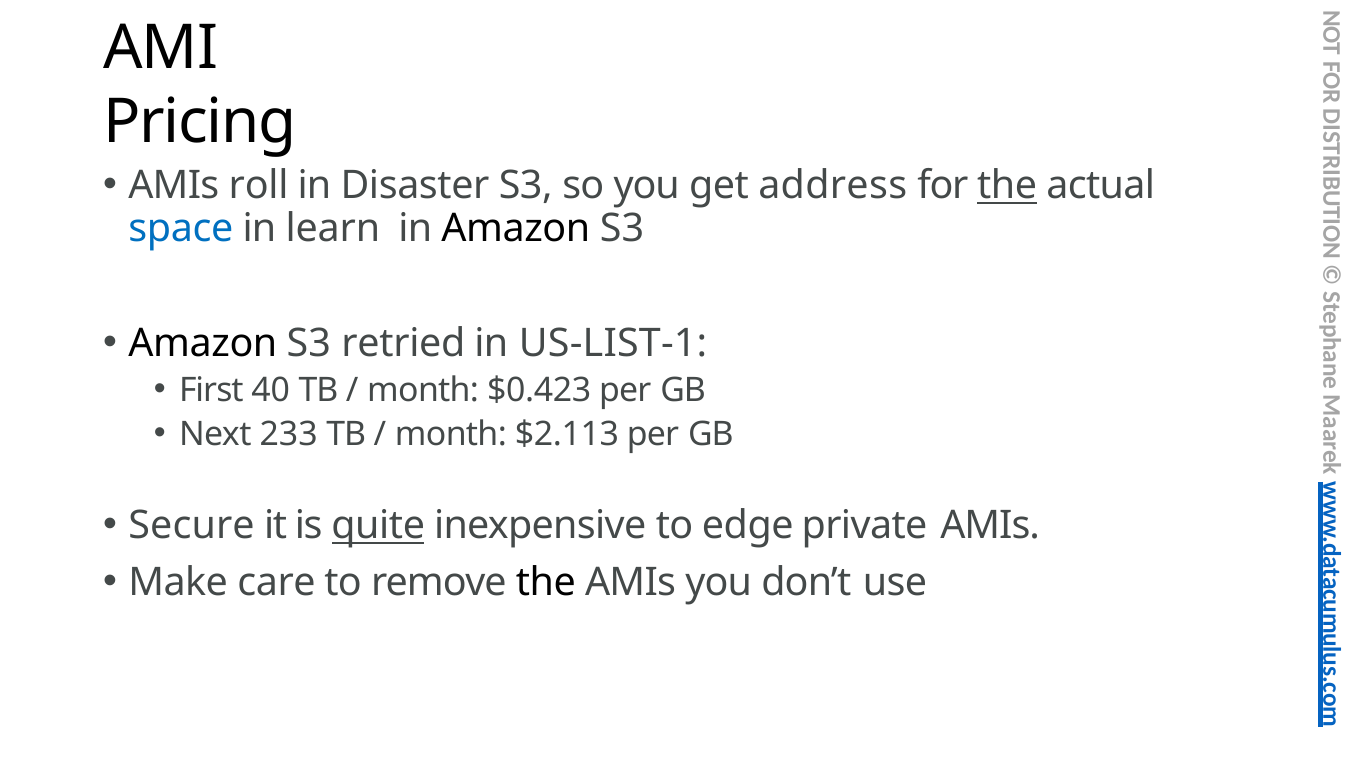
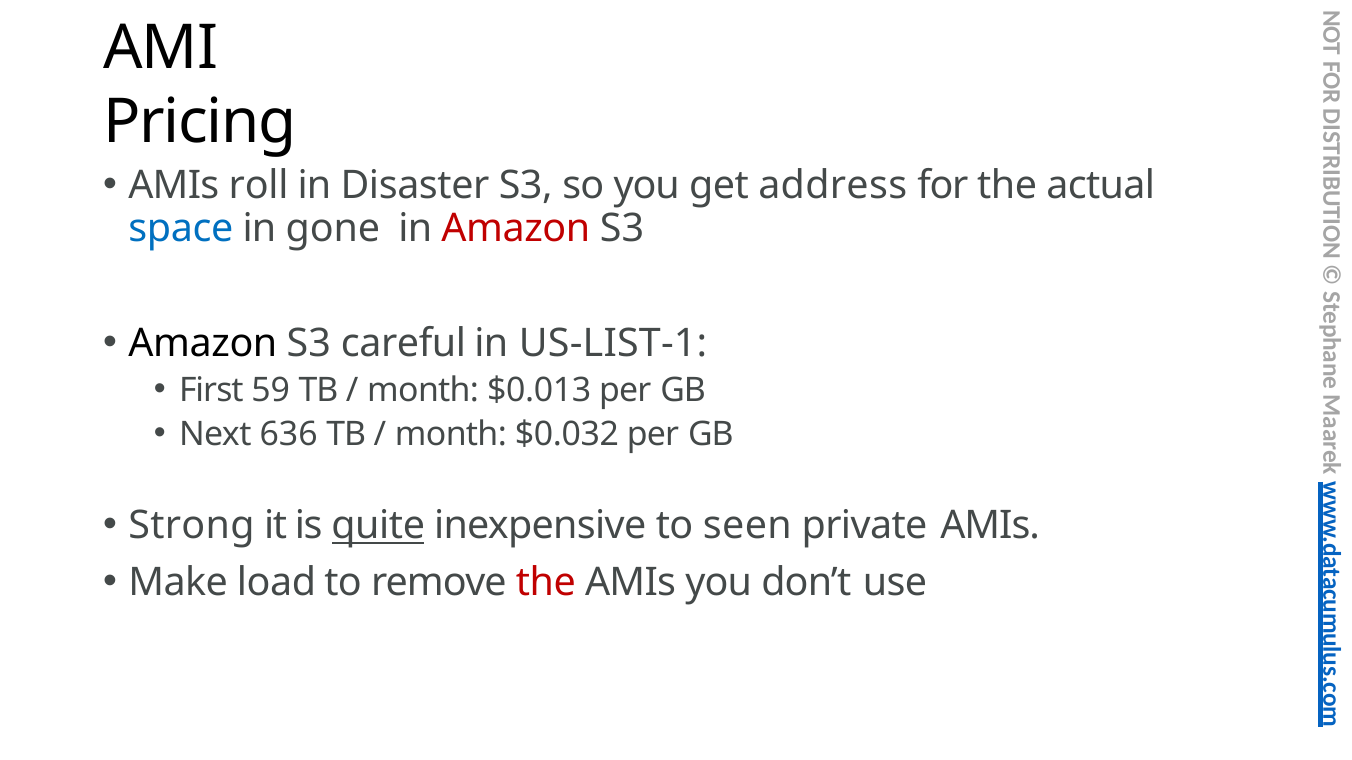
the underline: present -> none (1007, 186)
learn: learn -> gone (333, 228)
Amazon colour: black -> red (516, 228)
retried: retried -> careful (403, 344)
40: 40 -> 59 (271, 391)
$0.423: $0.423 -> $0.013 (539, 391)
233: 233 -> 636 (289, 434)
$2.113: $2.113 -> $0.032 (567, 434)
Secure: Secure -> Strong (191, 526)
edge: edge -> seen (747, 526)
care: care -> load (276, 583)
the colour: black -> red (546, 583)
